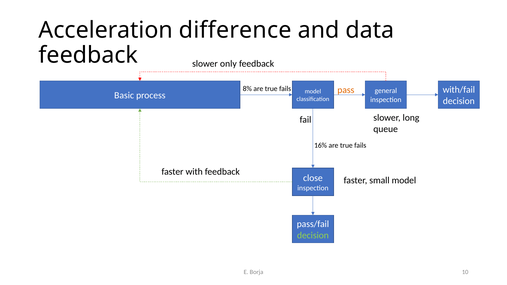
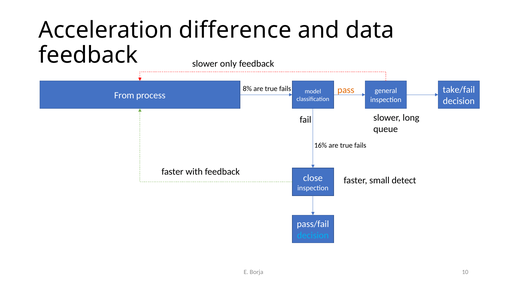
with/fail: with/fail -> take/fail (459, 90)
Basic: Basic -> From (124, 95)
small model: model -> detect (404, 180)
decision colour: light green -> light blue (313, 235)
